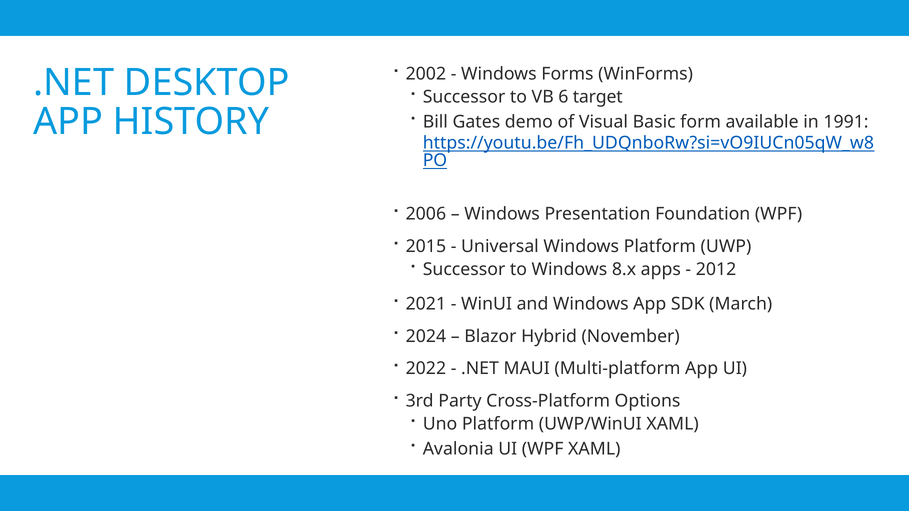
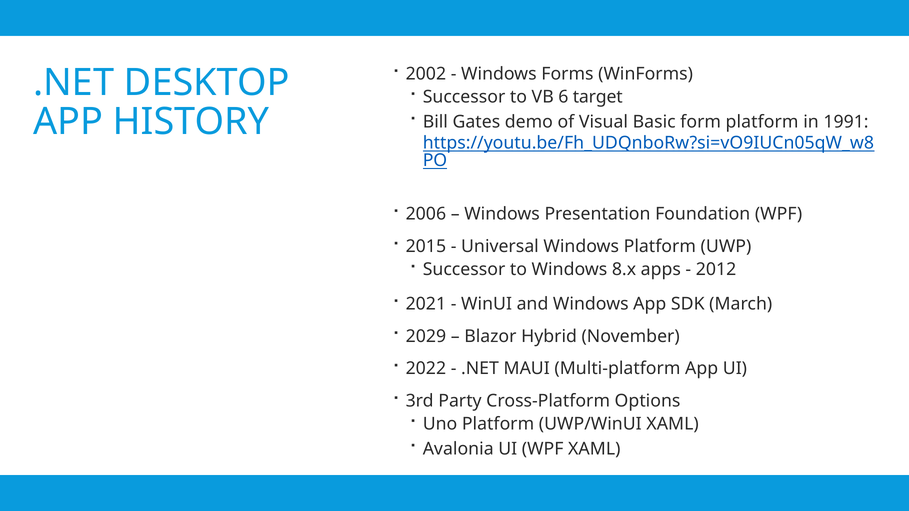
form available: available -> platform (762, 122)
2024: 2024 -> 2029 (426, 336)
